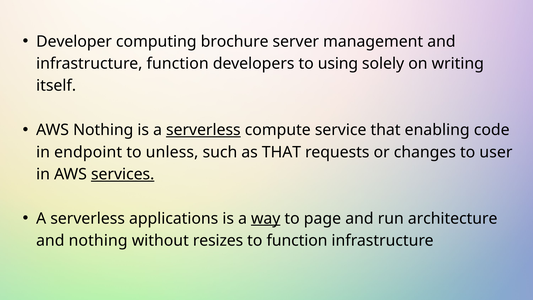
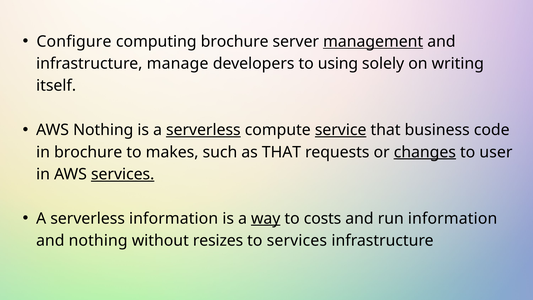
Developer: Developer -> Configure (74, 41)
management underline: none -> present (373, 41)
infrastructure function: function -> manage (178, 64)
service underline: none -> present (341, 130)
enabling: enabling -> business (437, 130)
in endpoint: endpoint -> brochure (88, 152)
unless: unless -> makes (172, 152)
changes underline: none -> present (425, 152)
serverless applications: applications -> information (174, 218)
page: page -> costs (323, 218)
run architecture: architecture -> information (453, 218)
to function: function -> services (297, 240)
